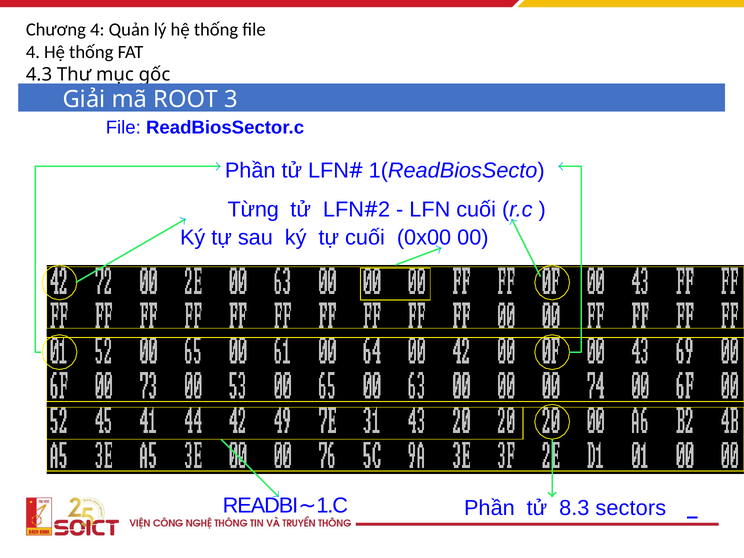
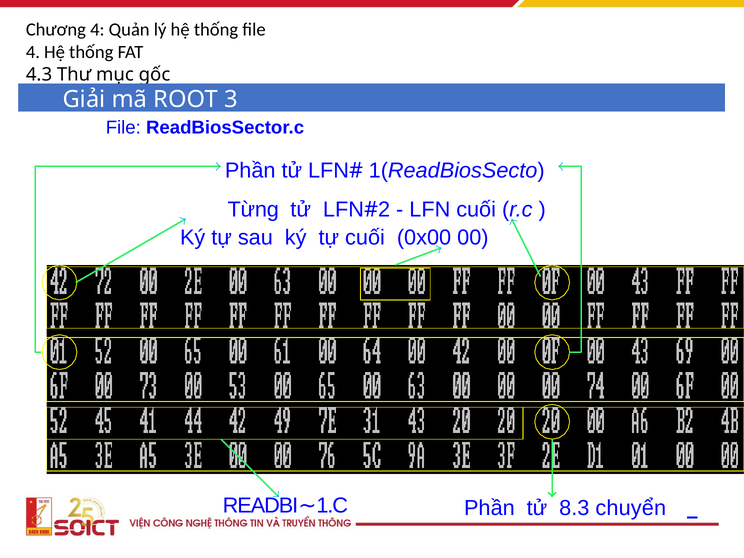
sectors: sectors -> chuyển (631, 508)
